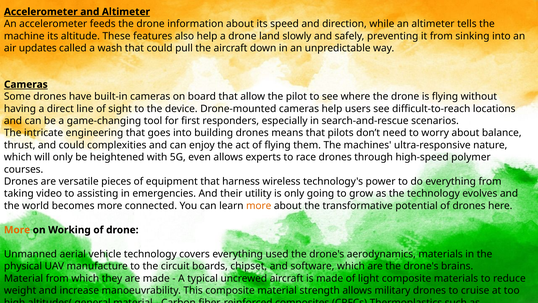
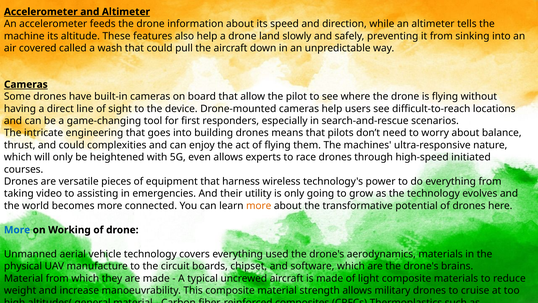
updates: updates -> covered (38, 48)
polymer: polymer -> initiated (471, 157)
More colour: orange -> blue (17, 230)
